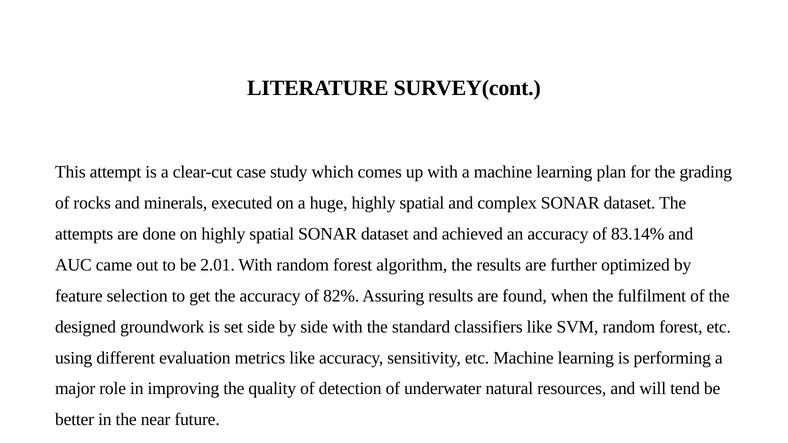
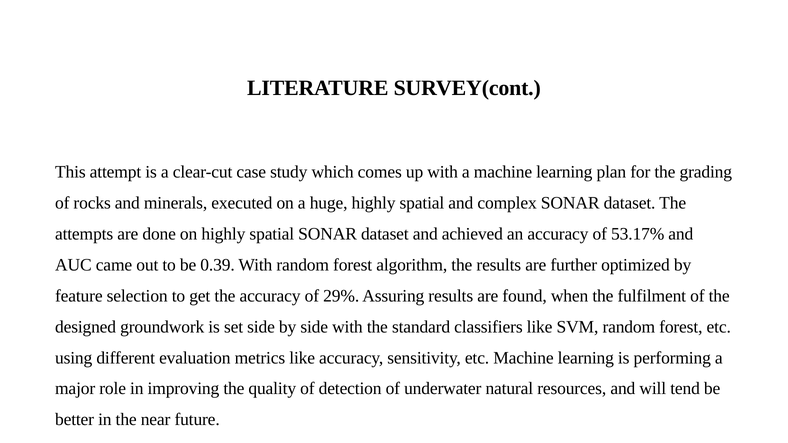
83.14%: 83.14% -> 53.17% (638, 234)
2.01: 2.01 -> 0.39 (218, 265)
82%: 82% -> 29% (341, 296)
